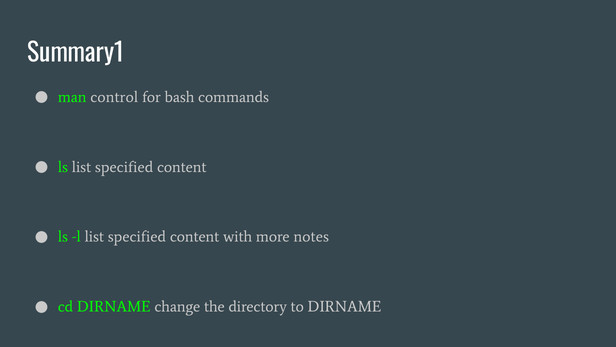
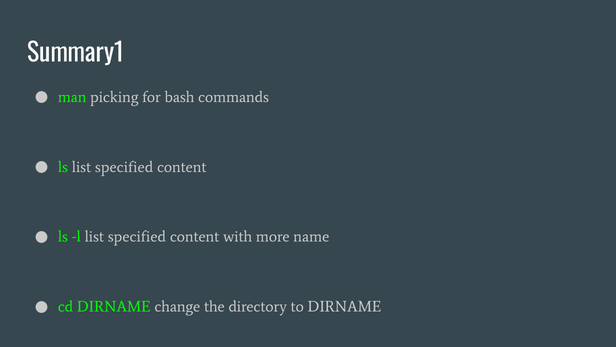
control: control -> picking (114, 97)
notes: notes -> name (311, 237)
